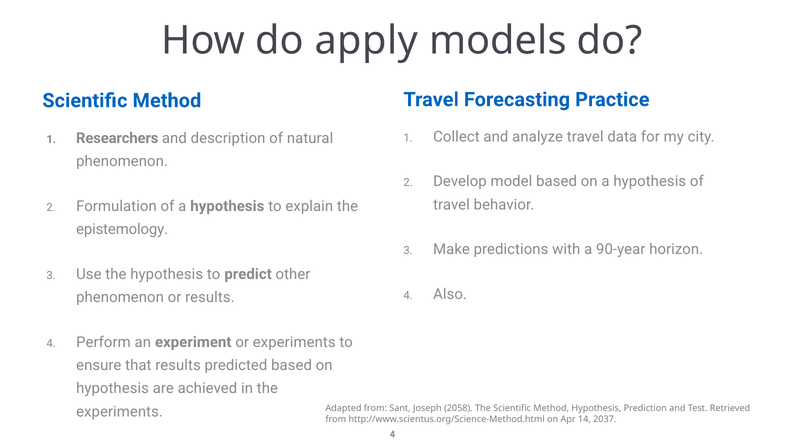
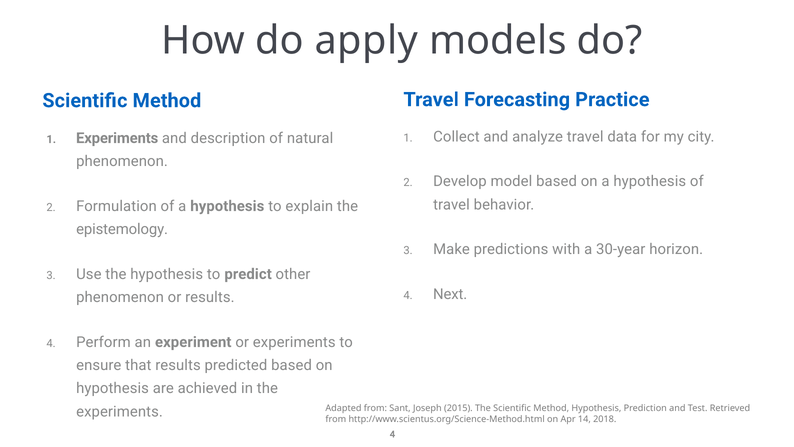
Researchers: Researchers -> Experiments (117, 138)
90-year: 90-year -> 30-year (621, 249)
Also: Also -> Next (450, 294)
2058: 2058 -> 2015 (458, 408)
2037: 2037 -> 2018 (605, 419)
